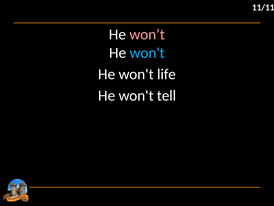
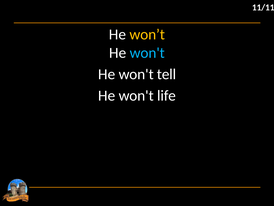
won’t colour: pink -> yellow (147, 34)
life: life -> tell (167, 74)
tell: tell -> life (167, 95)
